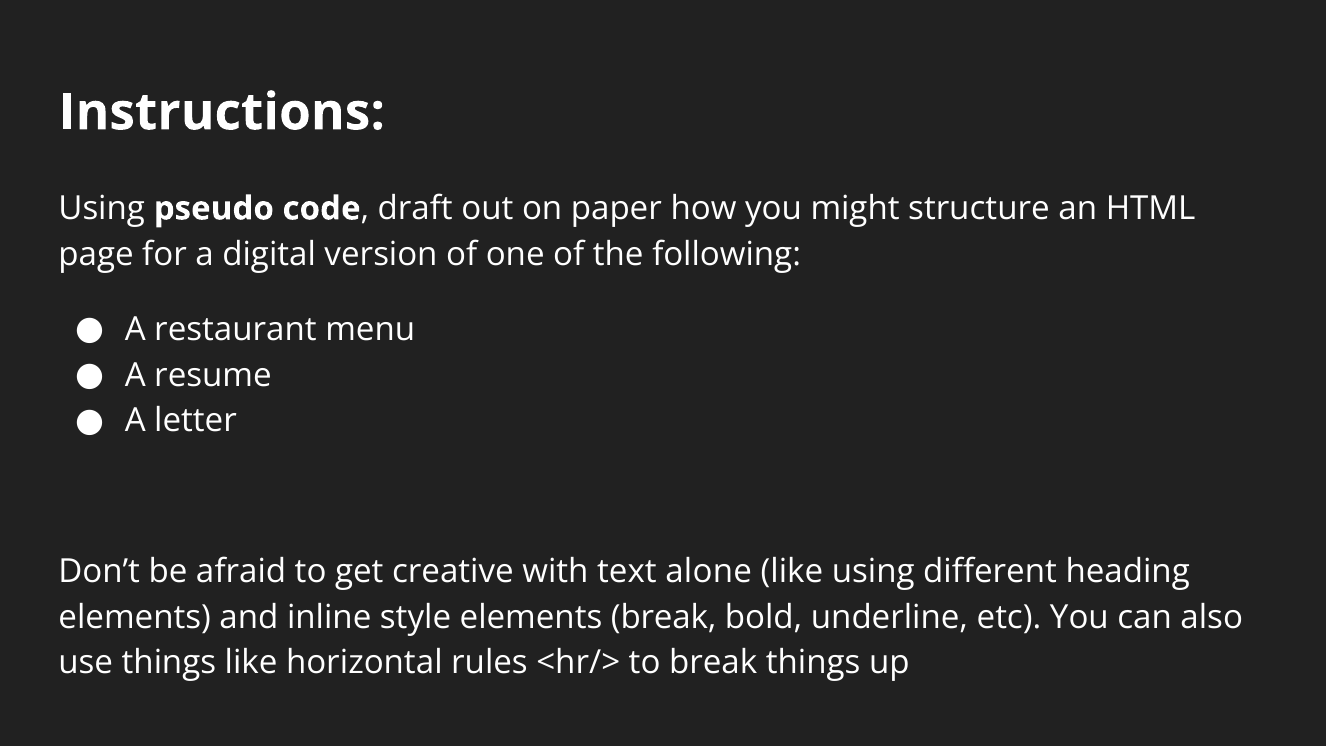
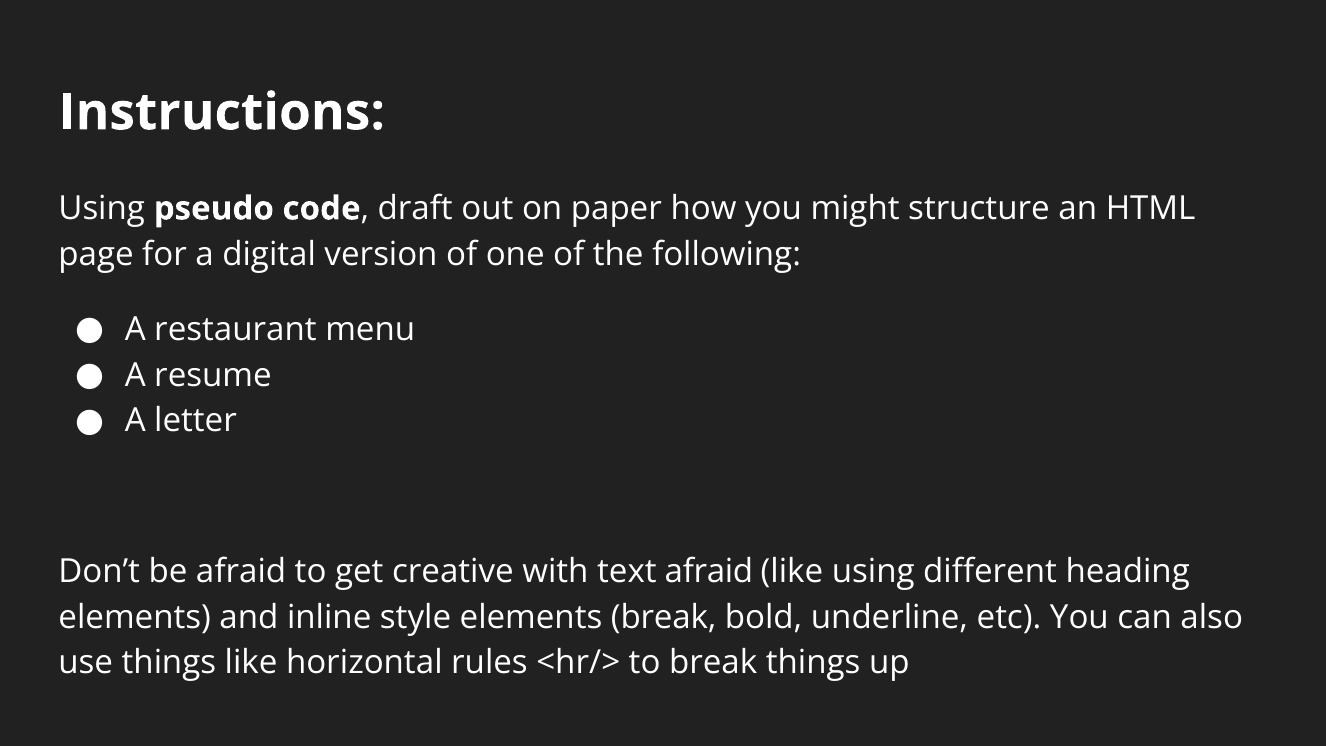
text alone: alone -> afraid (709, 571)
